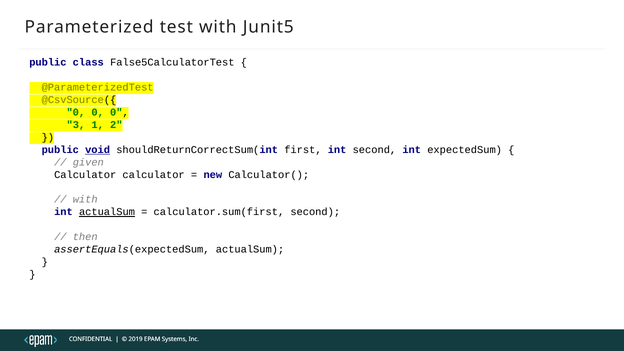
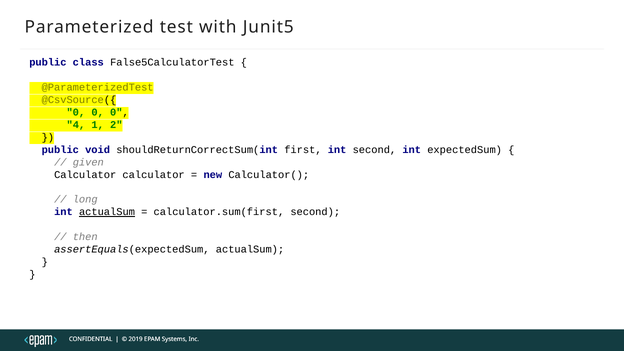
3: 3 -> 4 (76, 125)
void underline: present -> none (98, 150)
with: with -> long (85, 200)
